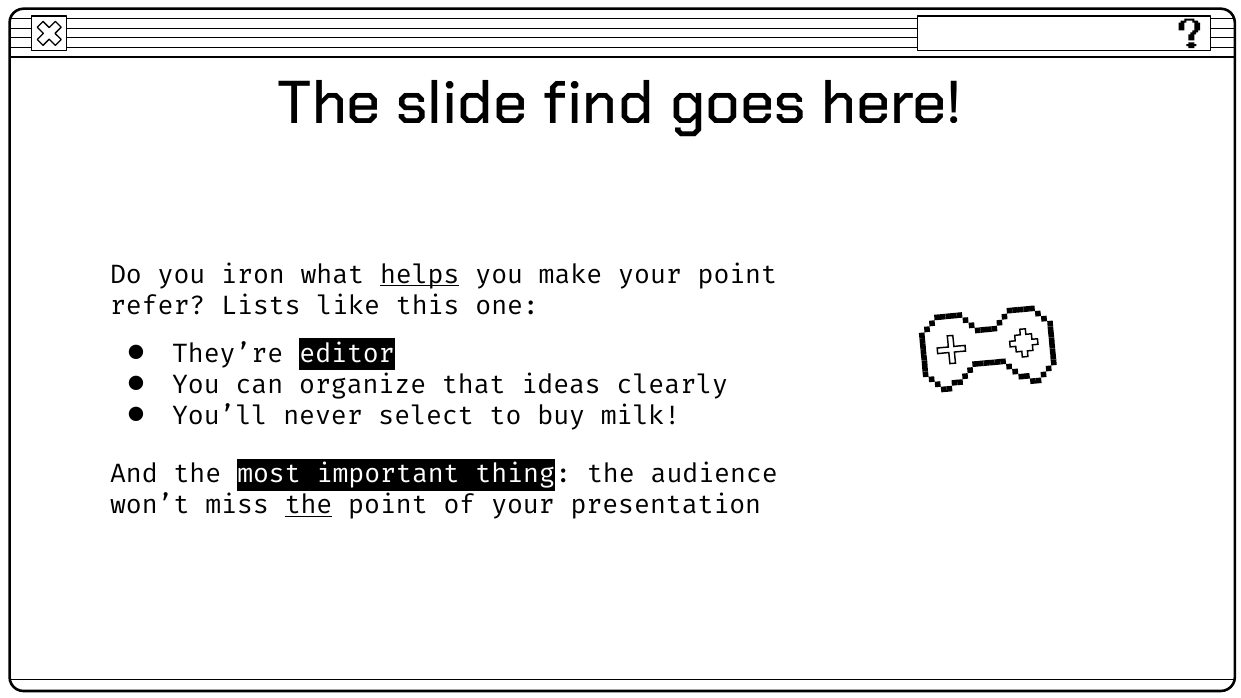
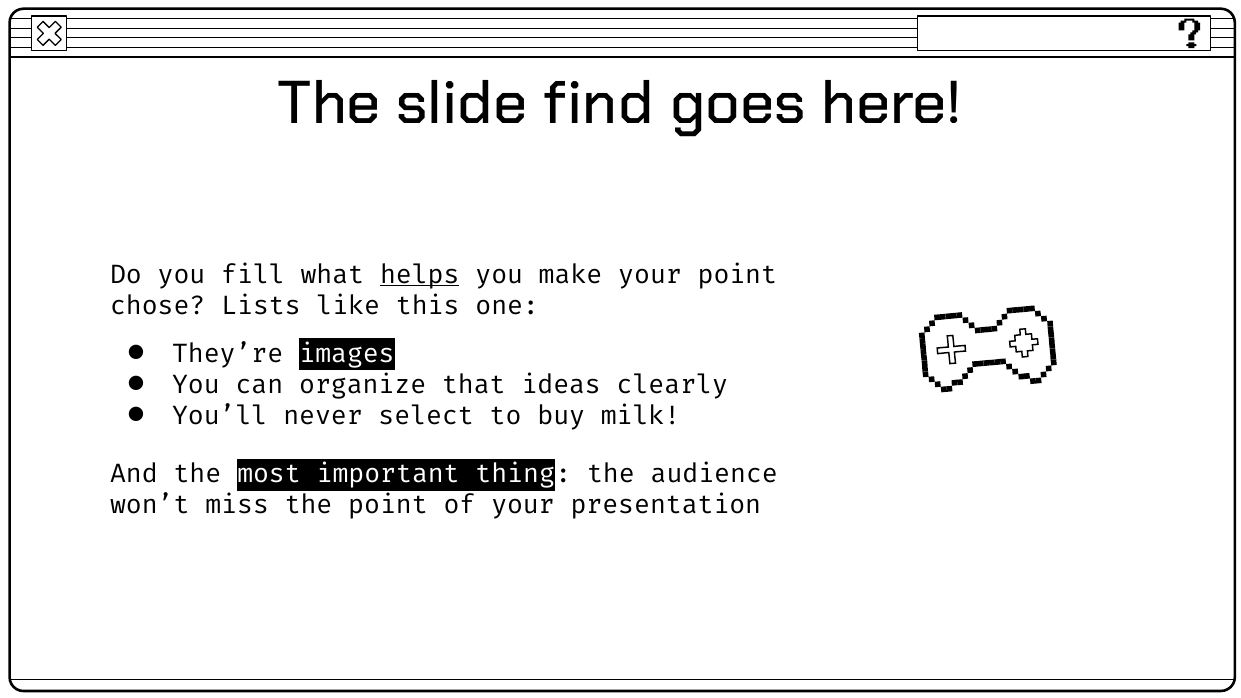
iron: iron -> fill (253, 275)
refer: refer -> chose (158, 306)
editor: editor -> images (347, 354)
the underline: present -> none (309, 505)
